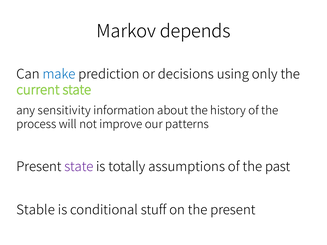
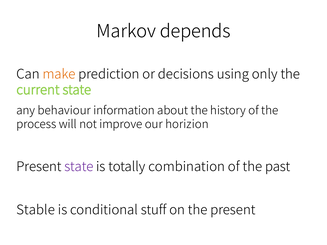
make colour: blue -> orange (59, 74)
sensitivity: sensitivity -> behaviour (64, 111)
patterns: patterns -> horizion (187, 124)
assumptions: assumptions -> combination (187, 167)
